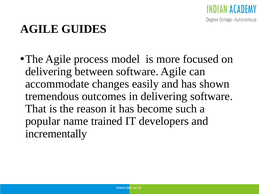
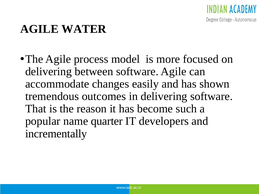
GUIDES: GUIDES -> WATER (84, 29)
trained: trained -> quarter (107, 121)
